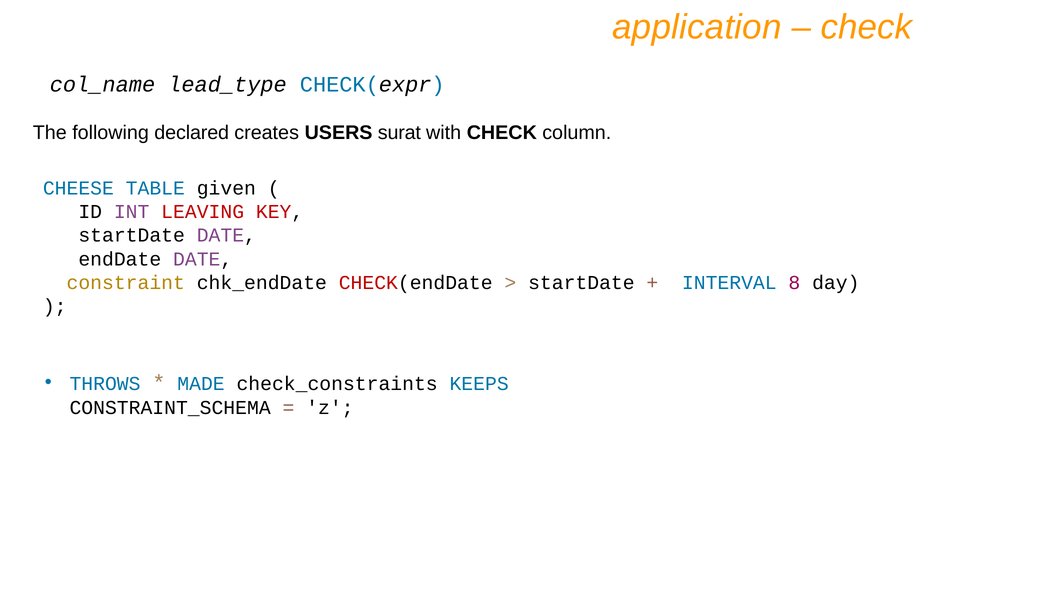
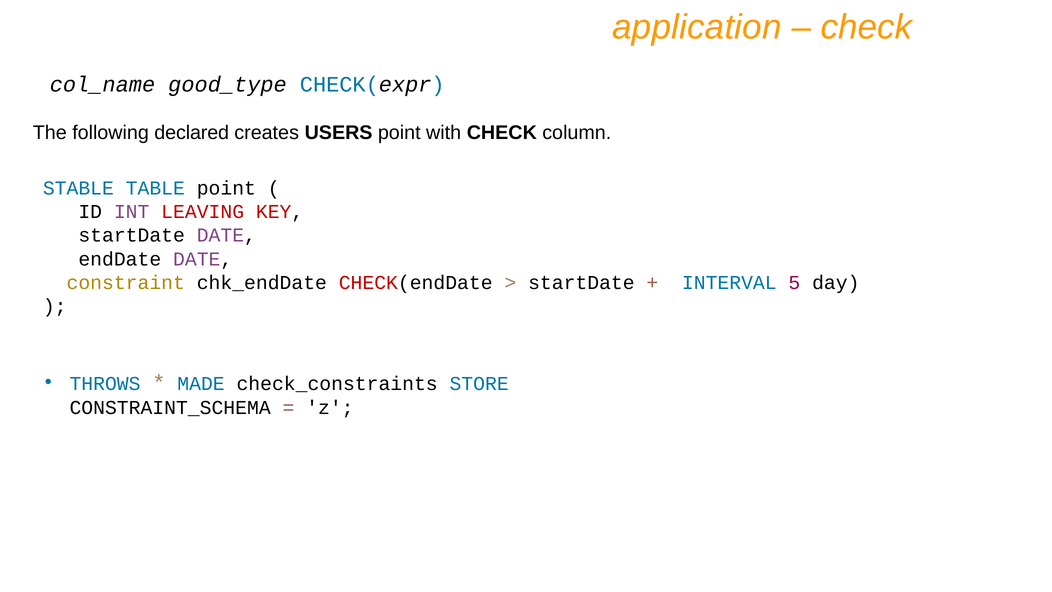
lead_type: lead_type -> good_type (228, 85)
USERS surat: surat -> point (399, 133)
CHEESE: CHEESE -> STABLE (78, 188)
TABLE given: given -> point (226, 188)
8: 8 -> 5 (794, 283)
KEEPS: KEEPS -> STORE (479, 384)
